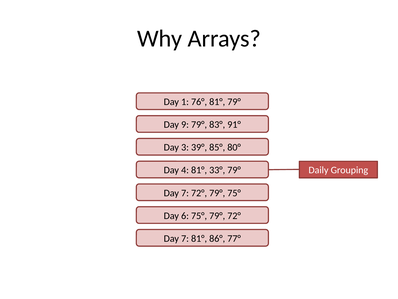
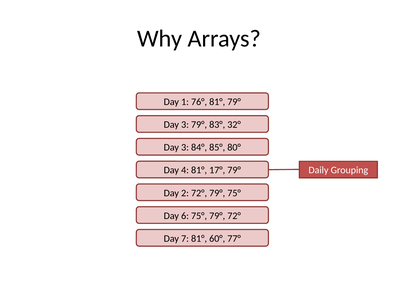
9: 9 -> 3 (185, 124)
91°: 91° -> 32° (234, 124)
39°: 39° -> 84° (199, 147)
33°: 33° -> 17° (217, 170)
7: 7 -> 2 (185, 193)
86°: 86° -> 60° (217, 238)
